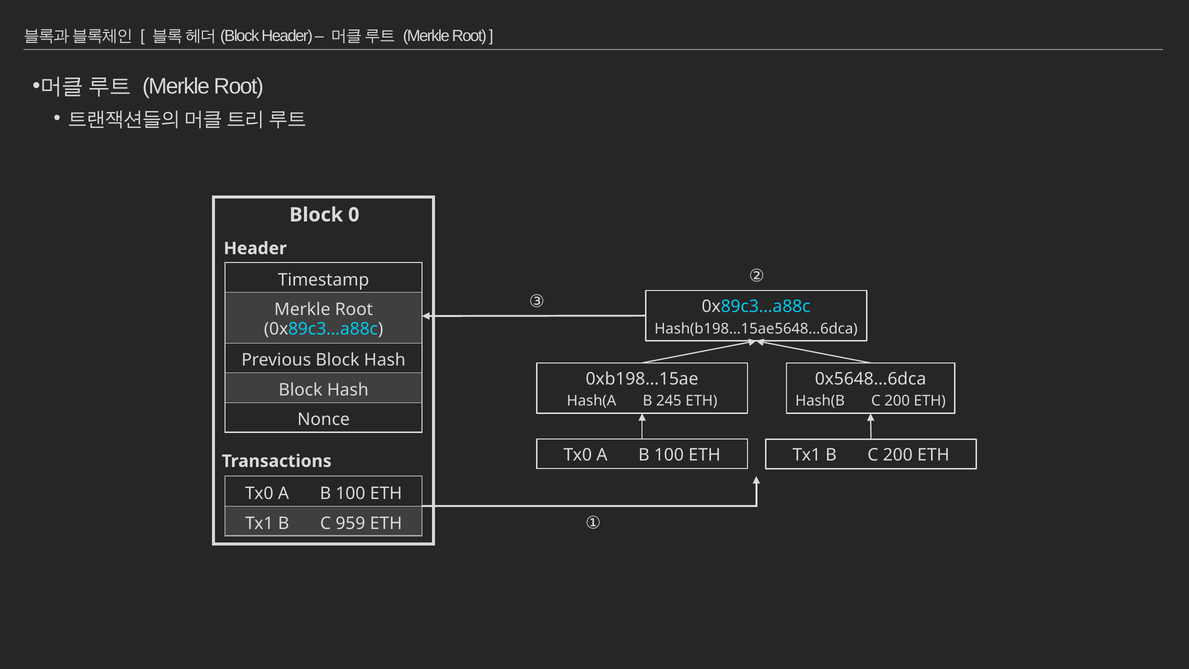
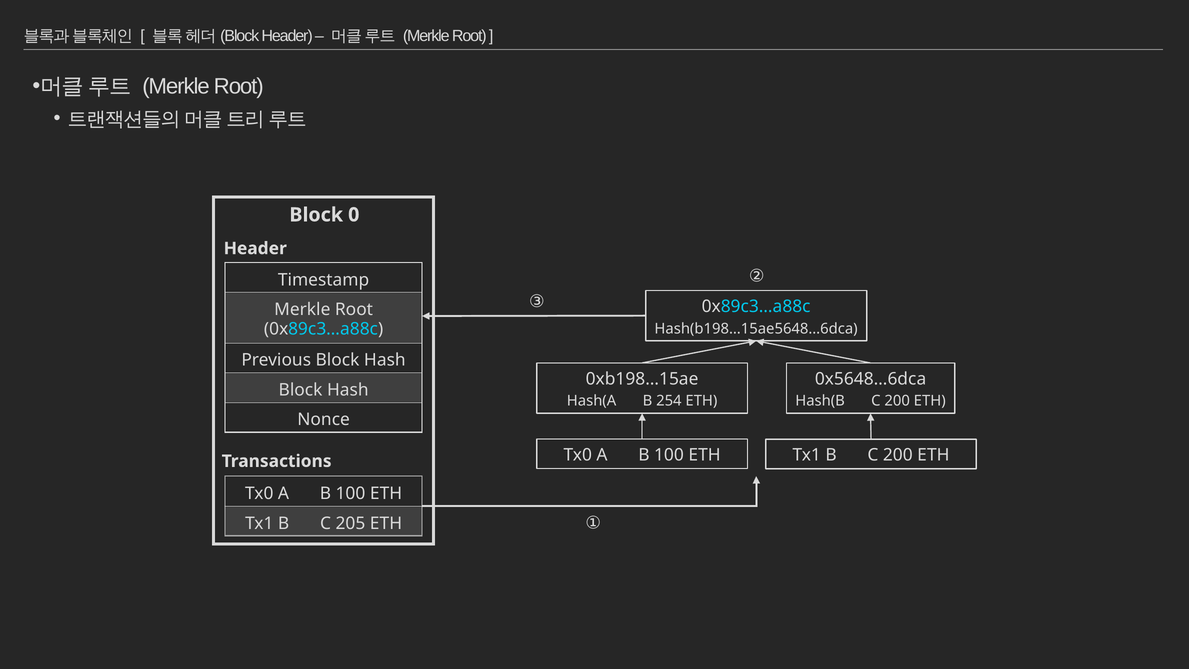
245: 245 -> 254 (669, 401)
959: 959 -> 205 (350, 523)
